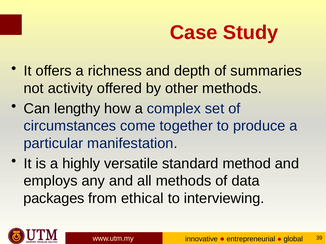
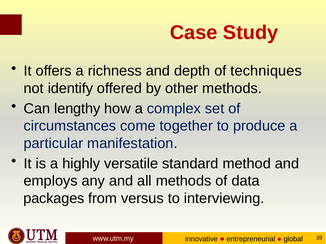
summaries: summaries -> techniques (266, 71)
activity: activity -> identify (70, 89)
ethical: ethical -> versus (142, 199)
